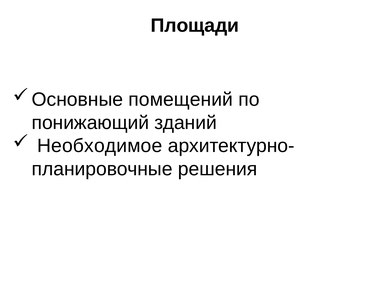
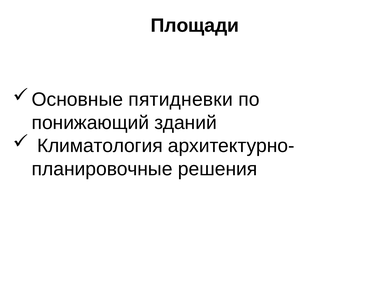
помещений: помещений -> пятидневки (181, 100)
Необходимое: Необходимое -> Климатология (100, 146)
